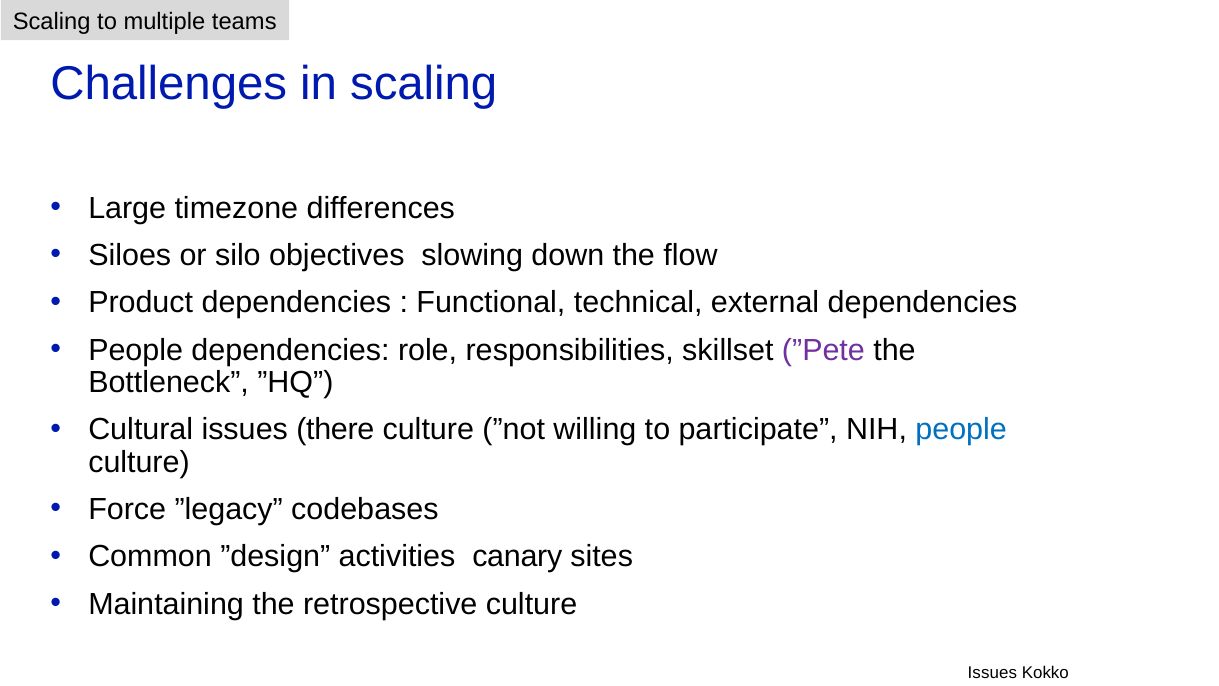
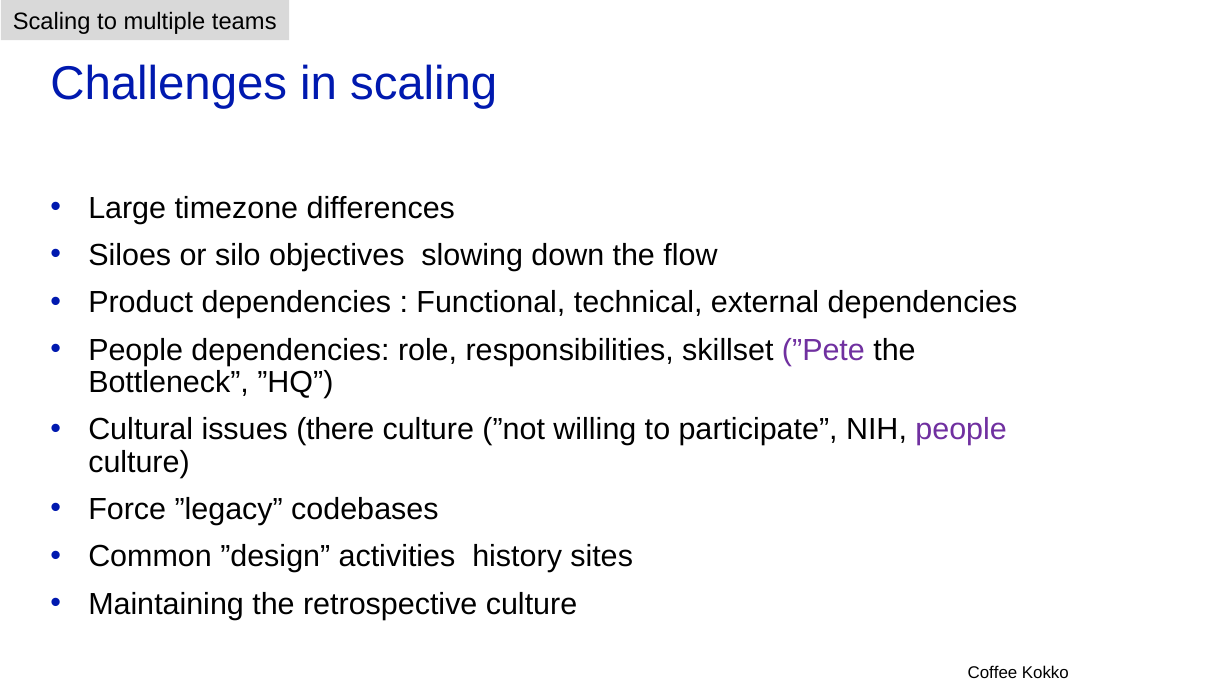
people colour: blue -> purple (961, 430)
canary: canary -> history (517, 557)
Issues: Issues -> Coffee (992, 673)
